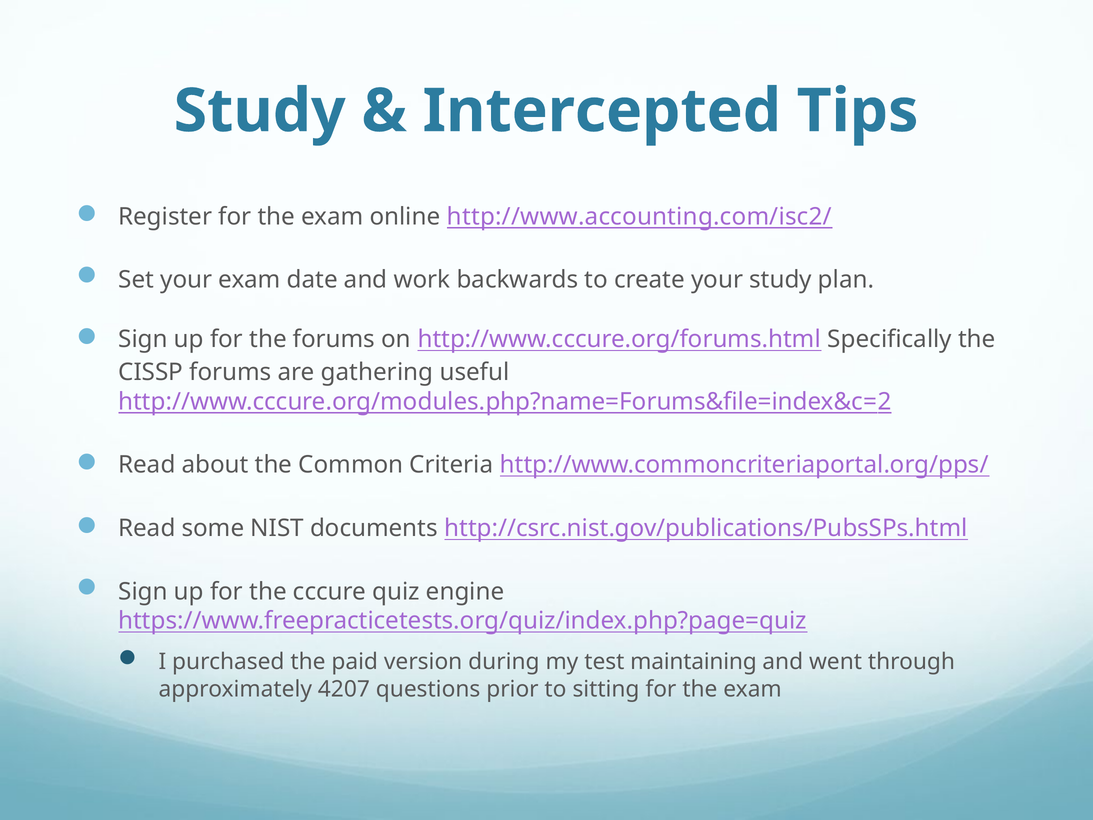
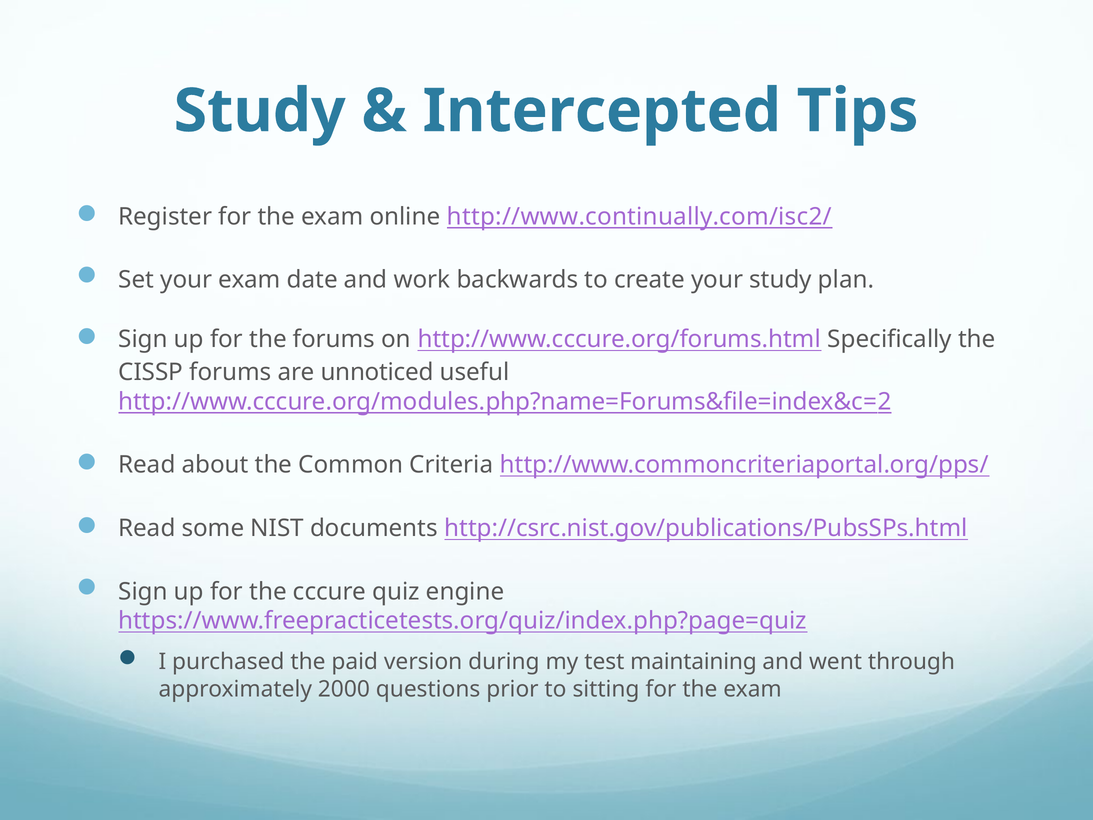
http://www.accounting.com/isc2/: http://www.accounting.com/isc2/ -> http://www.continually.com/isc2/ (639, 217)
gathering: gathering -> unnoticed (377, 372)
4207: 4207 -> 2000 (344, 689)
